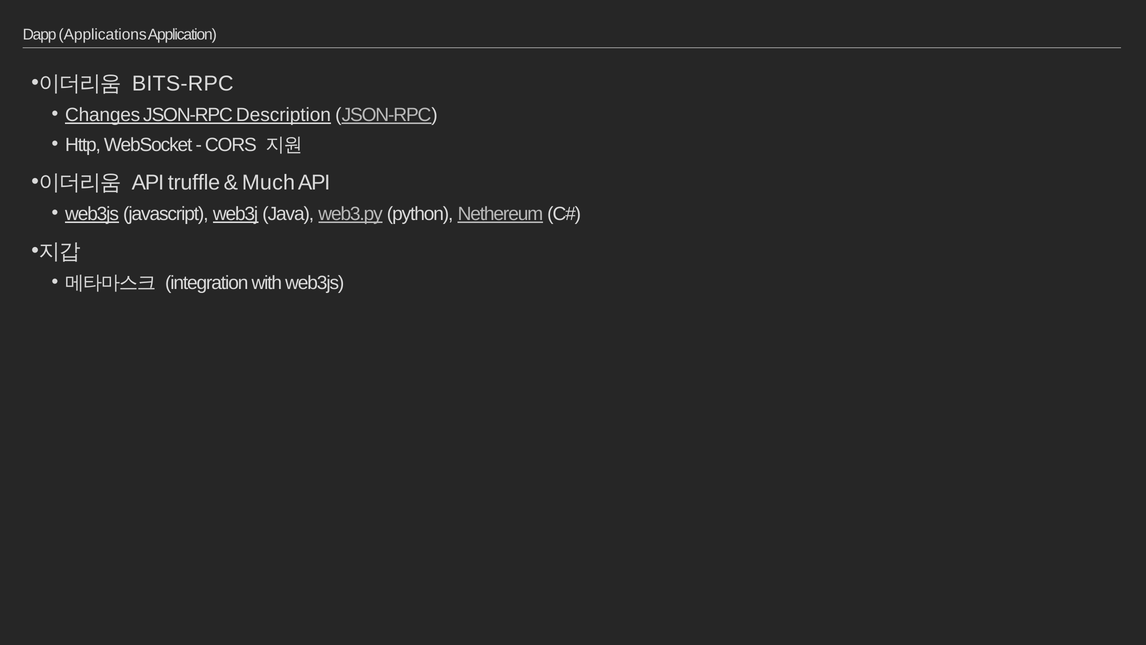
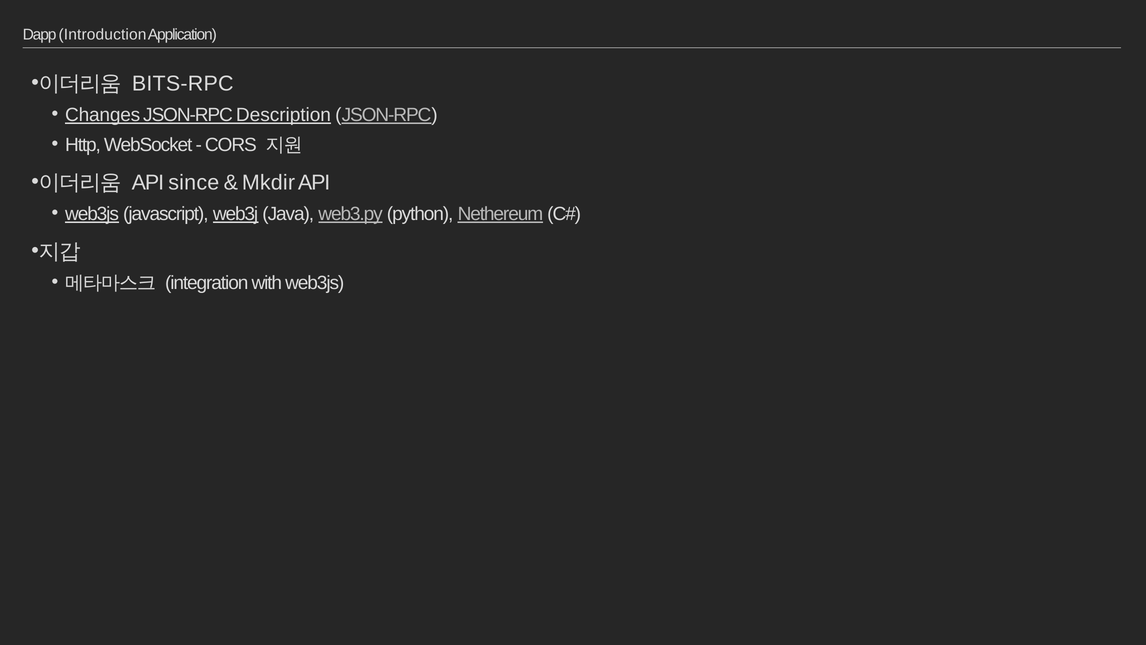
Applications: Applications -> Introduction (103, 34)
truffle: truffle -> since (194, 182)
Much: Much -> Mkdir (268, 182)
